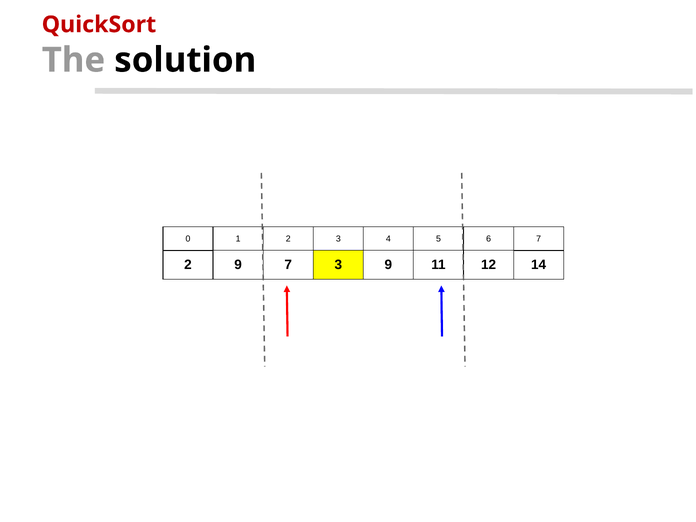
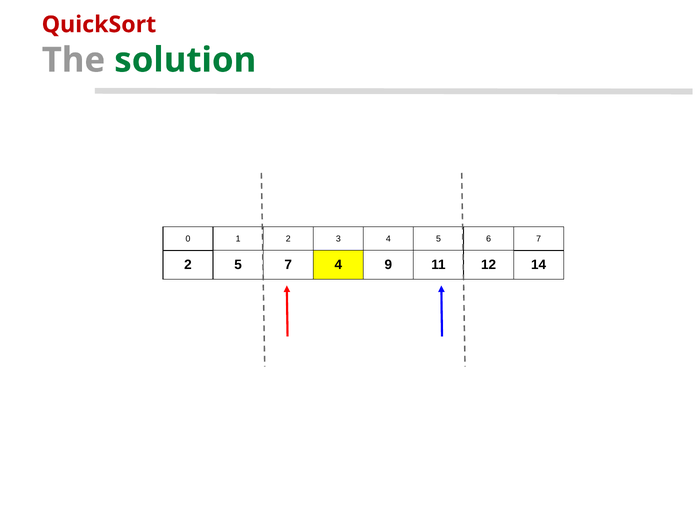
solution colour: black -> green (185, 60)
2 9: 9 -> 5 (238, 265)
7 3: 3 -> 4 (338, 265)
